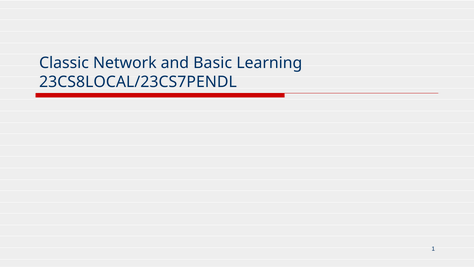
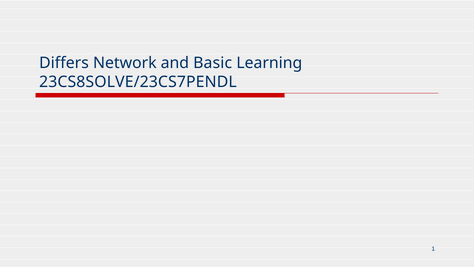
Classic: Classic -> Differs (64, 63)
23CS8LOCAL/23CS7PENDL: 23CS8LOCAL/23CS7PENDL -> 23CS8SOLVE/23CS7PENDL (138, 82)
